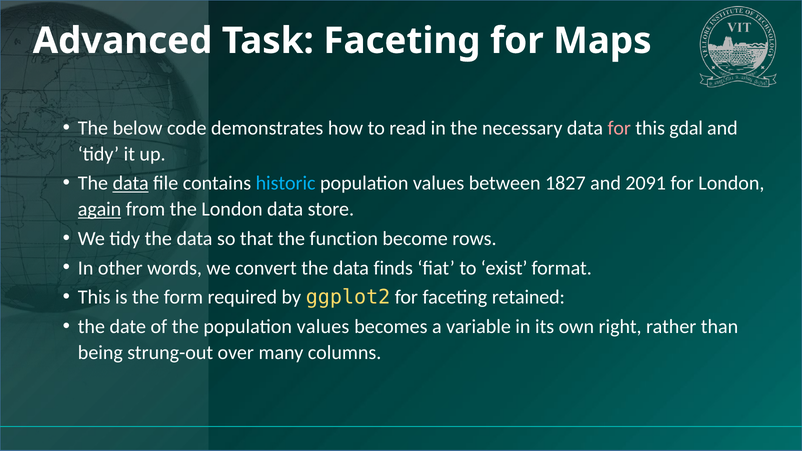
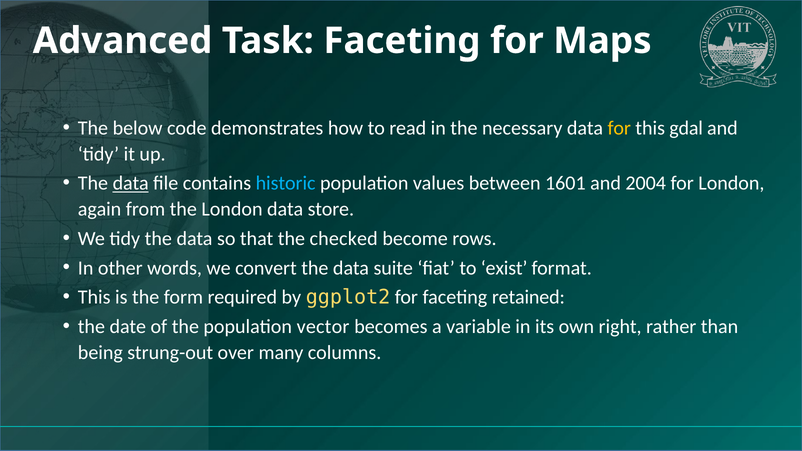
for colour: pink -> yellow (619, 128)
1827: 1827 -> 1601 (565, 183)
2091: 2091 -> 2004 (646, 183)
again underline: present -> none (100, 209)
function: function -> checked (344, 239)
finds: finds -> suite (393, 268)
the population values: values -> vector (323, 327)
